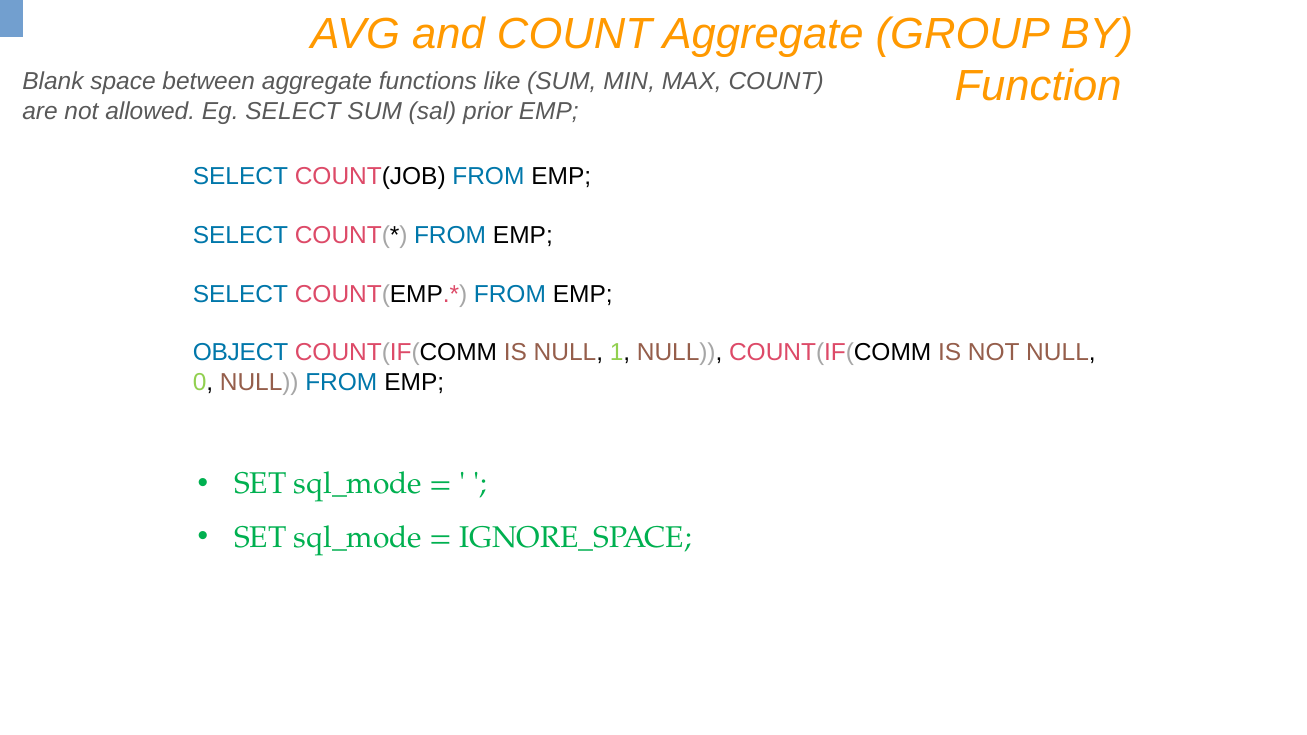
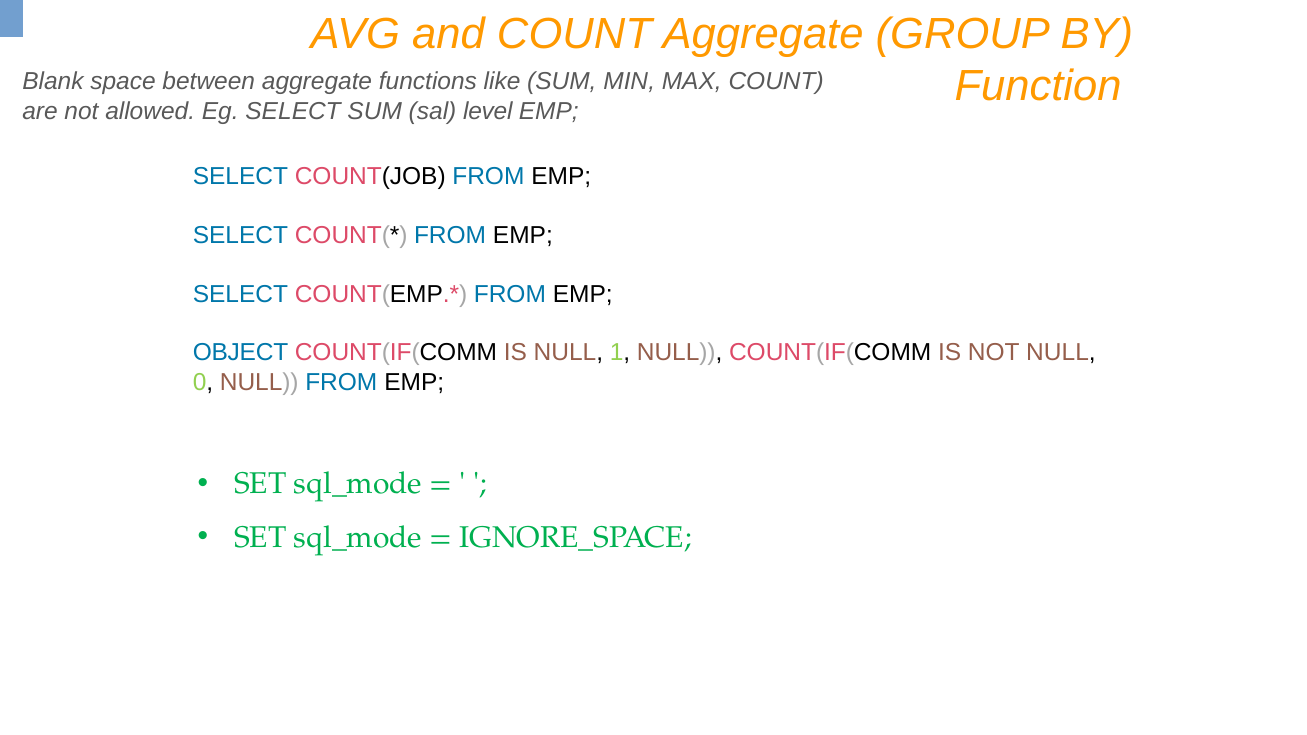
prior: prior -> level (488, 111)
